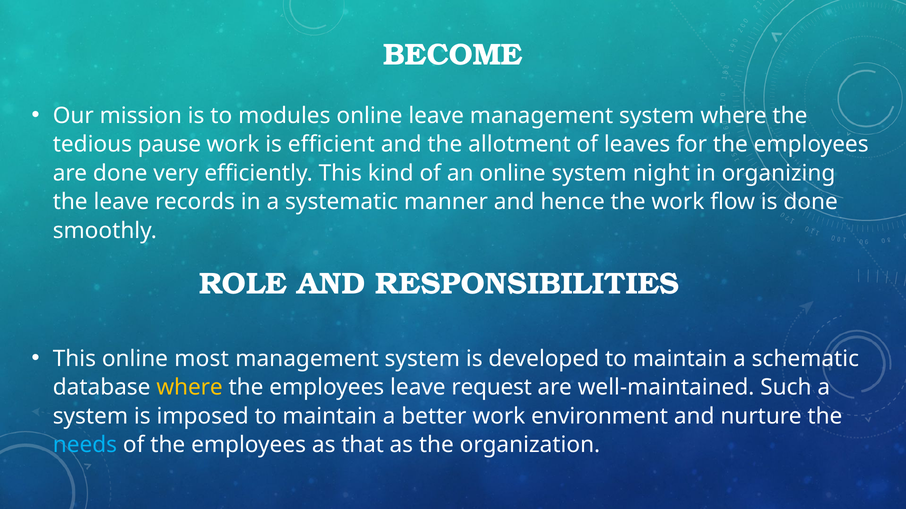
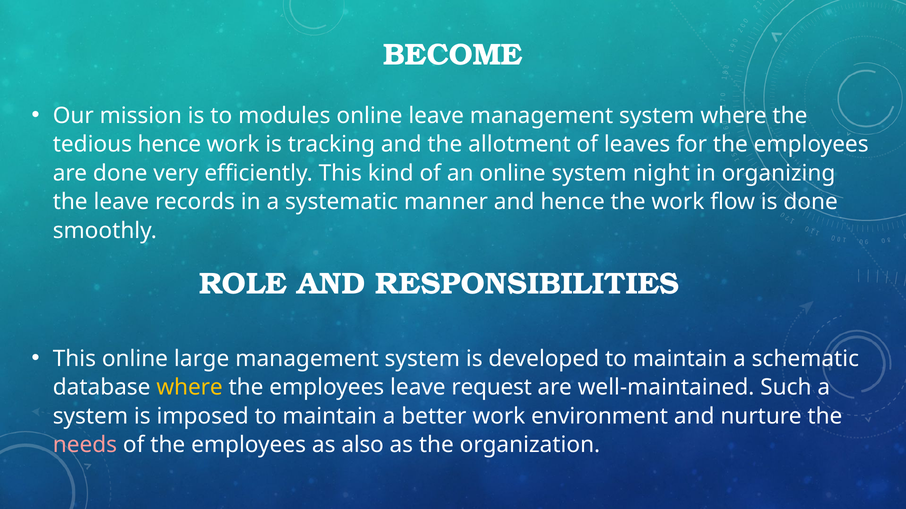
tedious pause: pause -> hence (169, 145)
efficient: efficient -> tracking (331, 145)
most: most -> large (202, 359)
needs colour: light blue -> pink (85, 446)
that: that -> also (363, 446)
